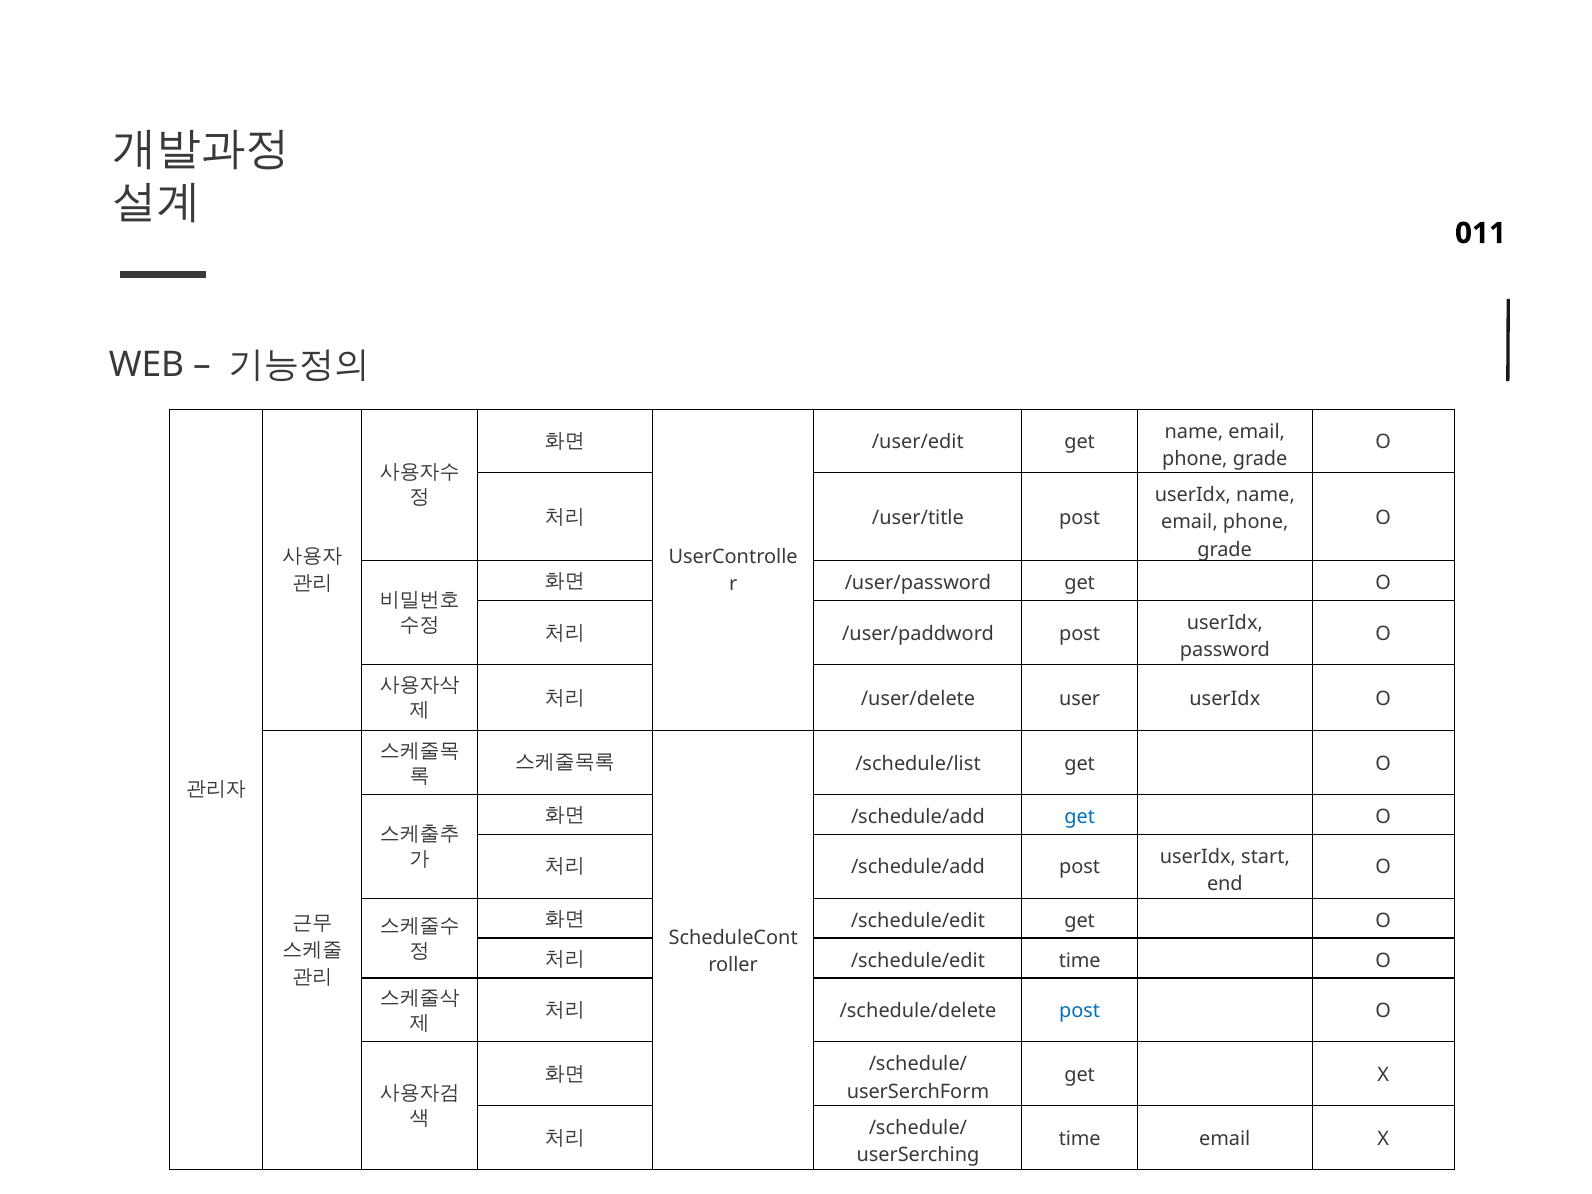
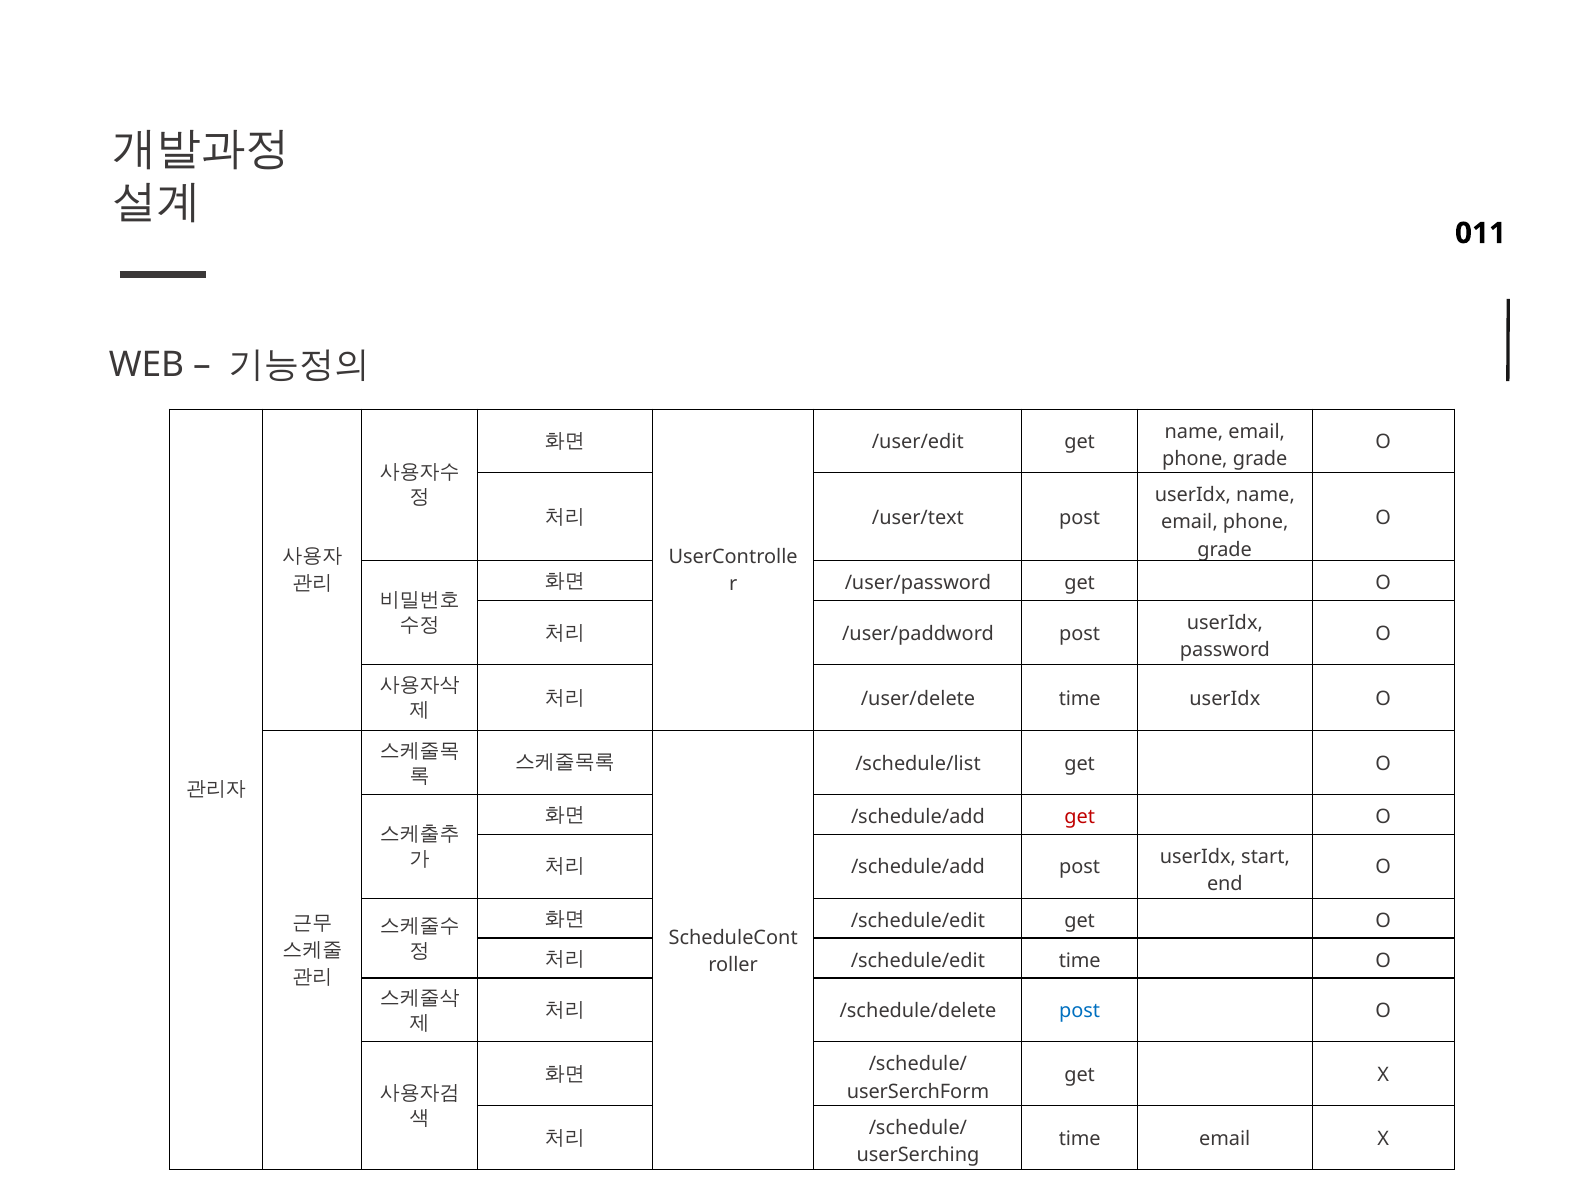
/user/title: /user/title -> /user/text (918, 518)
/user/delete user: user -> time (1080, 699)
get colour: blue -> red (1080, 817)
